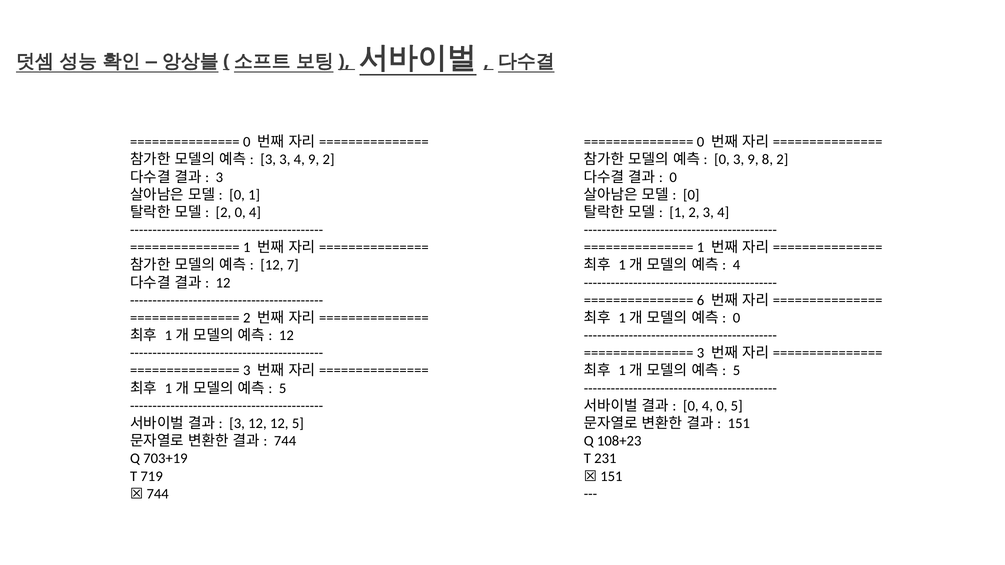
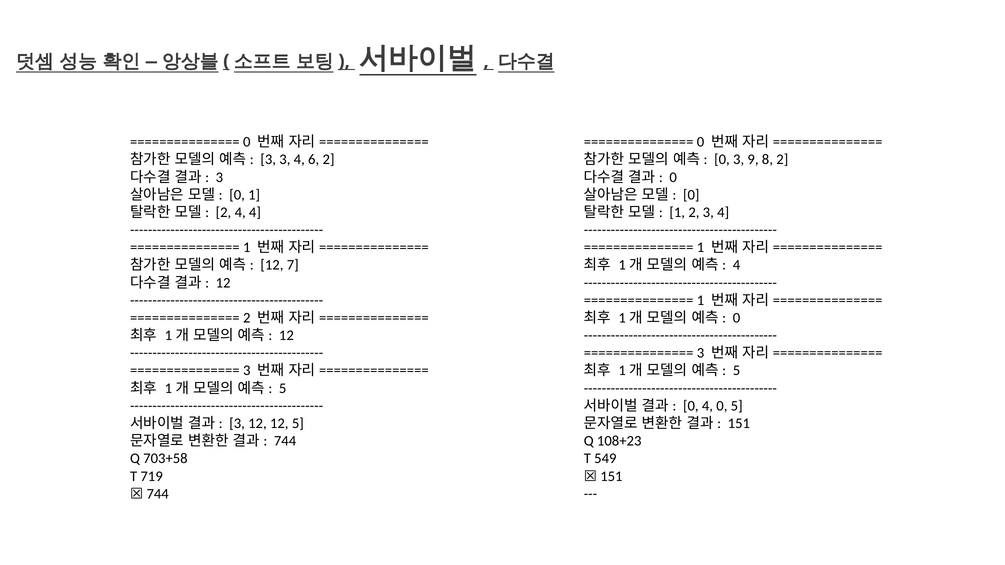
4 9: 9 -> 6 (314, 160)
2 0: 0 -> 4 (240, 212)
6: 6 -> 1 (701, 300)
703+19: 703+19 -> 703+58 (165, 459)
231: 231 -> 549 (605, 459)
